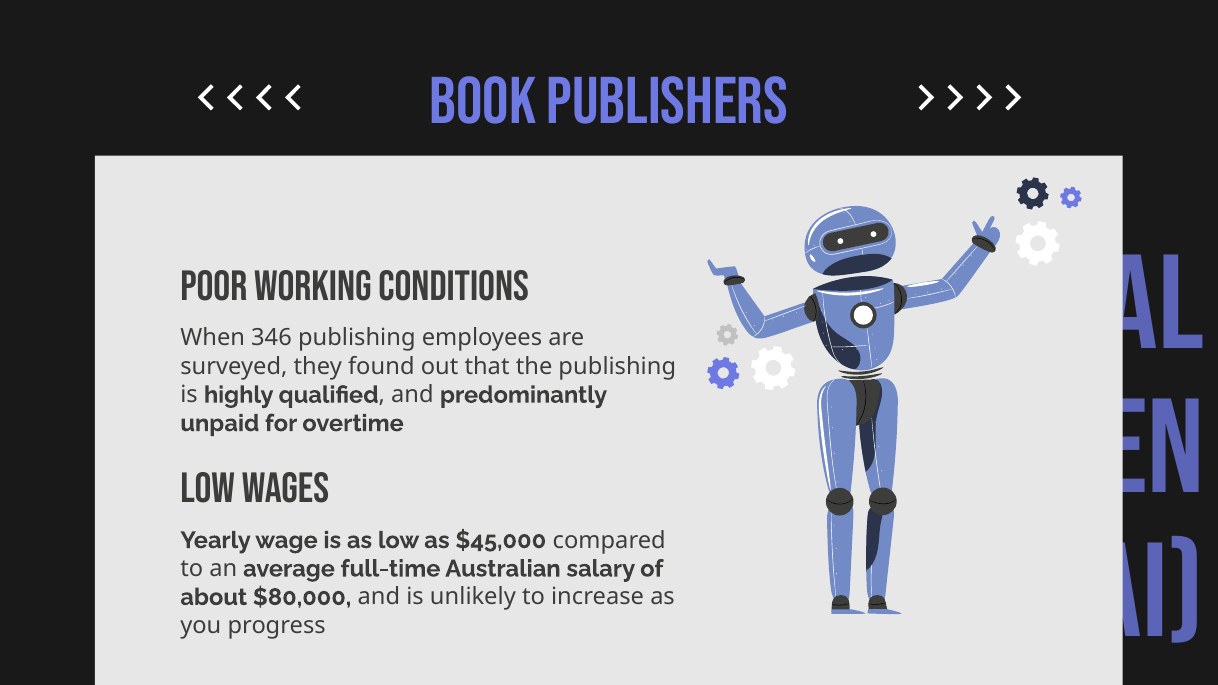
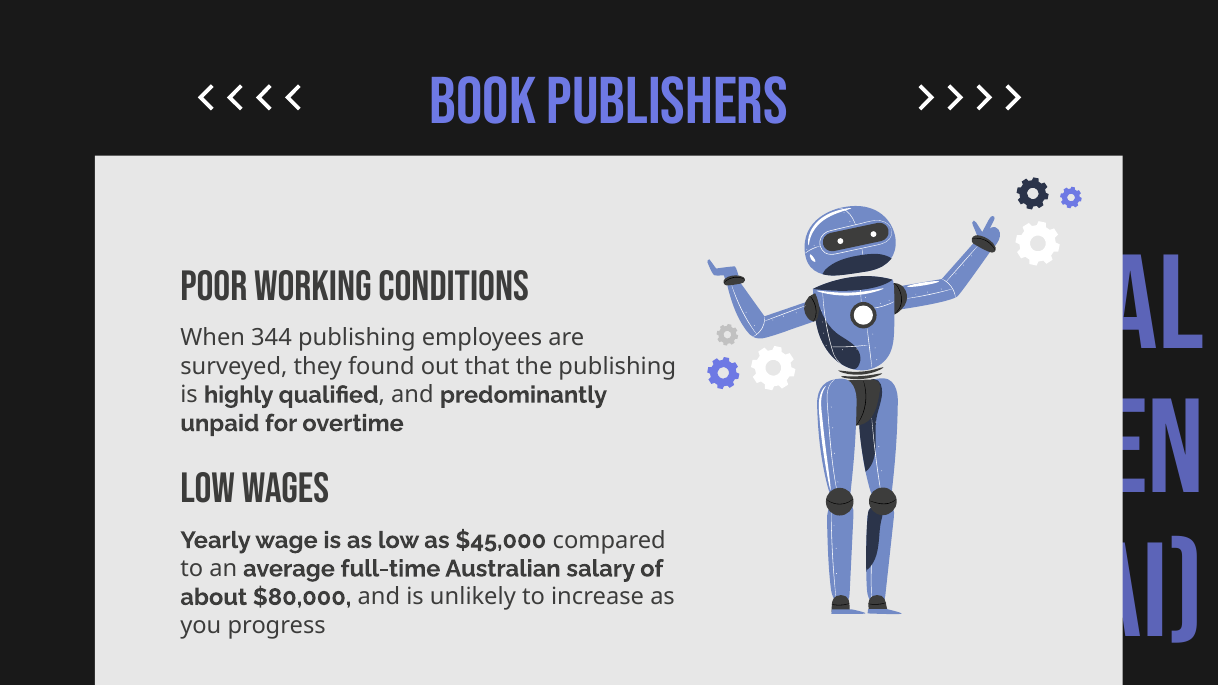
346: 346 -> 344 (272, 338)
